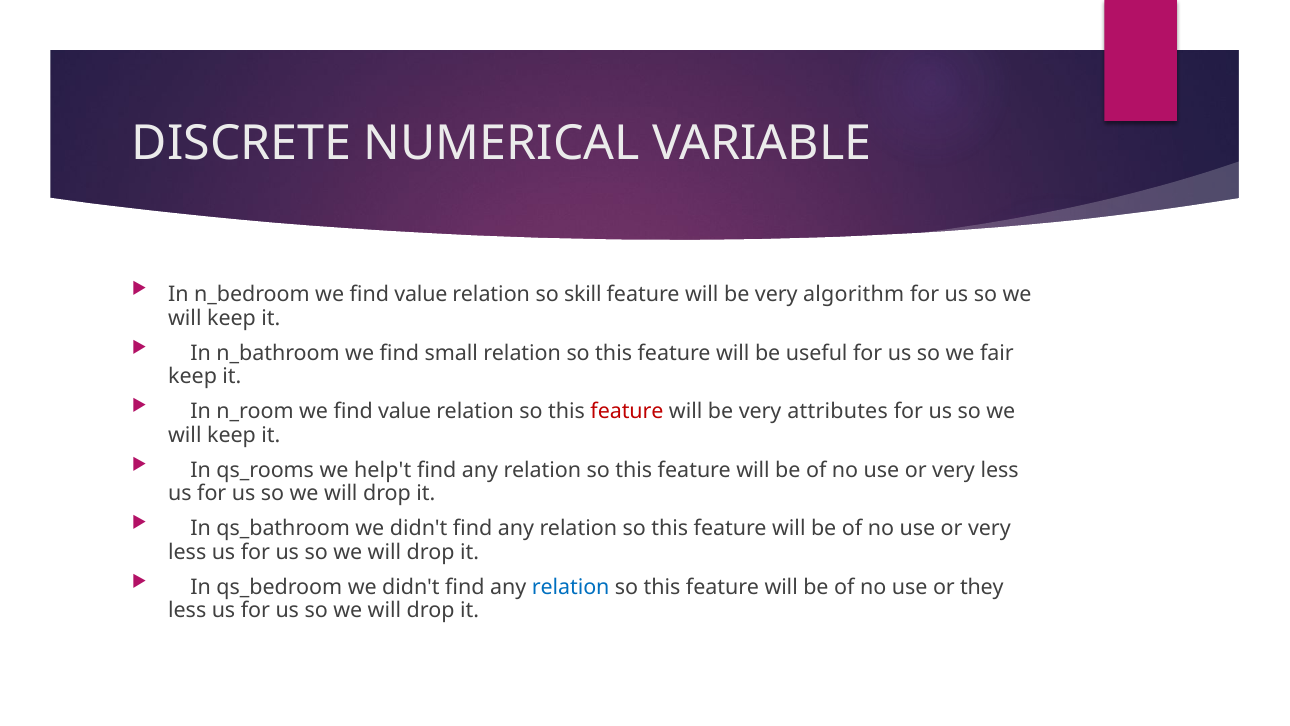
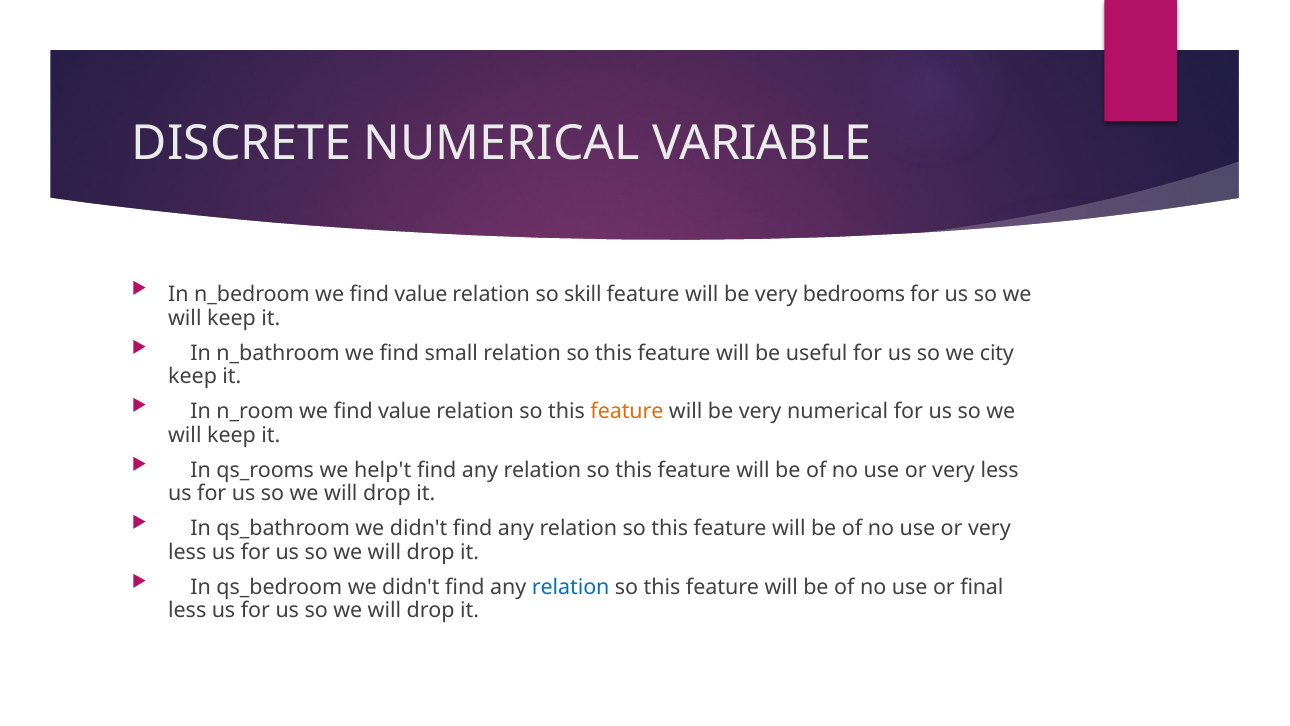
algorithm: algorithm -> bedrooms (854, 295)
fair: fair -> city (997, 353)
feature colour: red -> orange (627, 412)
very attributes: attributes -> numerical (838, 412)
they: they -> final (982, 587)
